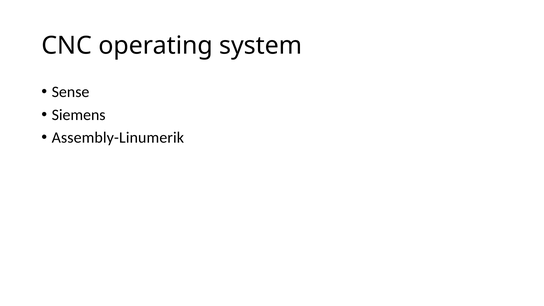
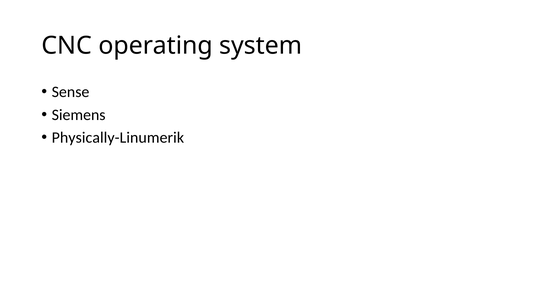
Assembly-Linumerik: Assembly-Linumerik -> Physically-Linumerik (118, 138)
